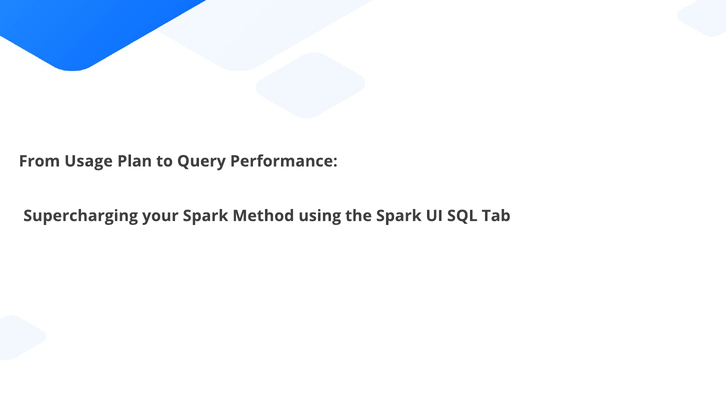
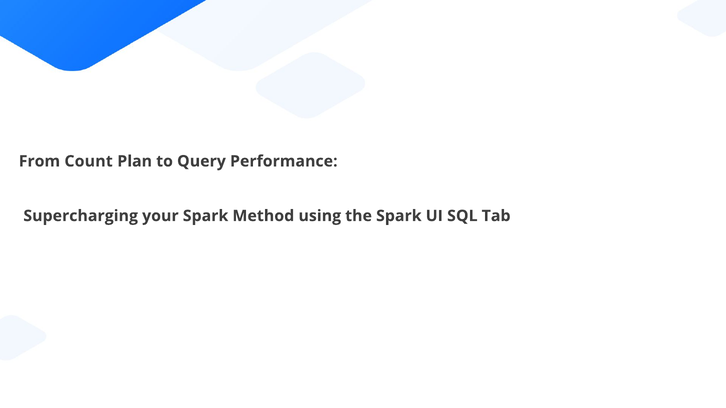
Usage: Usage -> Count (89, 161)
